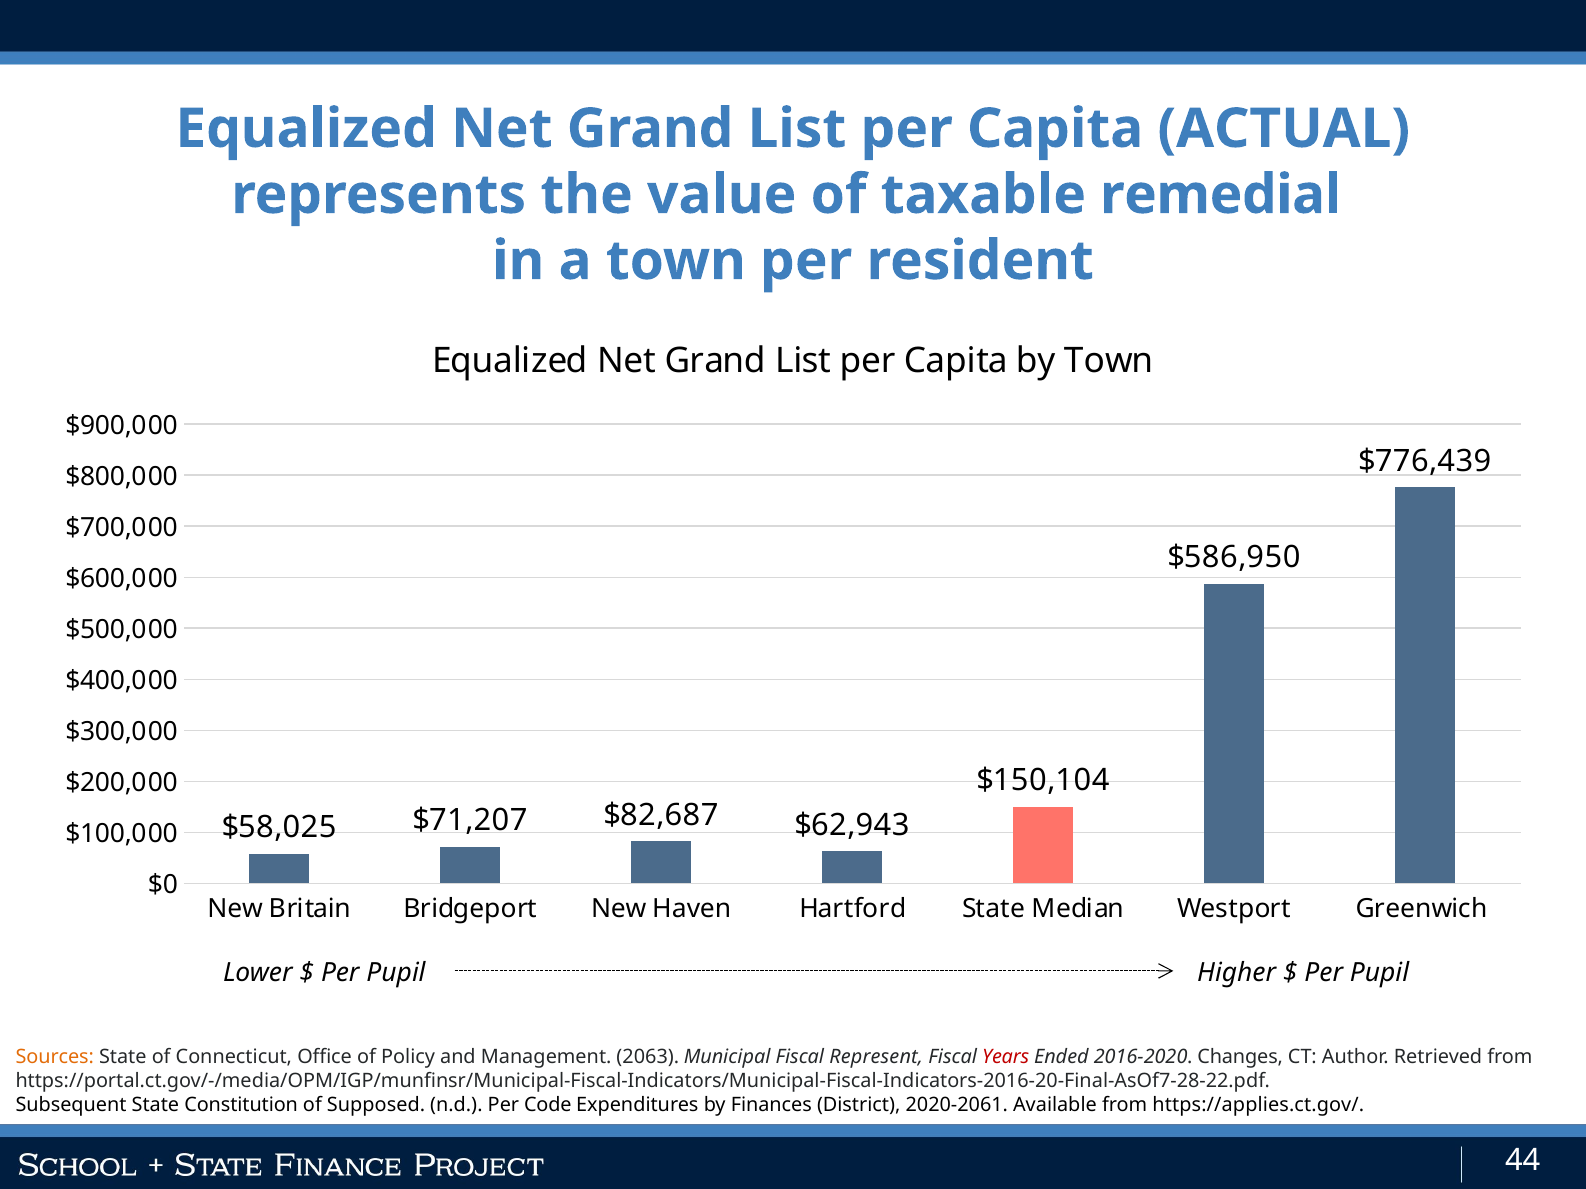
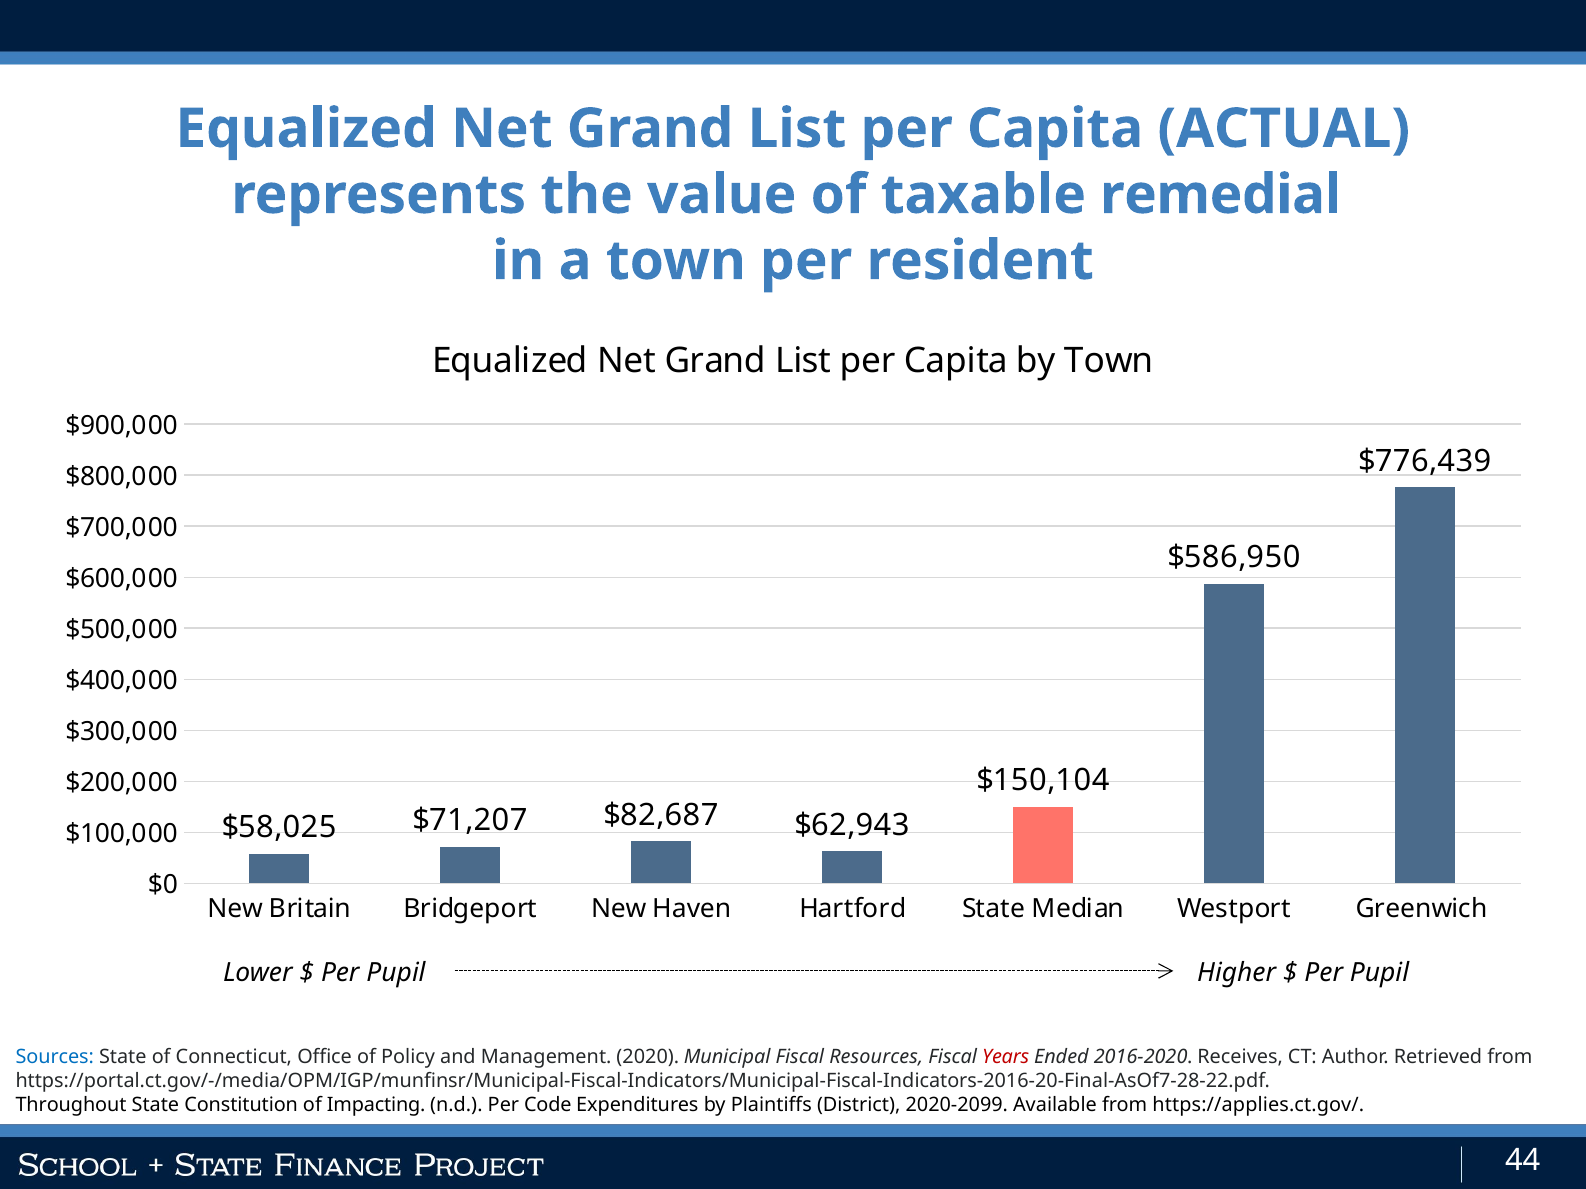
Sources colour: orange -> blue (55, 1058)
2063: 2063 -> 2020 (648, 1058)
Represent: Represent -> Resources (876, 1058)
Changes: Changes -> Receives (1240, 1058)
Subsequent: Subsequent -> Throughout (71, 1105)
Supposed: Supposed -> Impacting (376, 1105)
Finances: Finances -> Plaintiffs (771, 1105)
2020-2061: 2020-2061 -> 2020-2099 (957, 1105)
